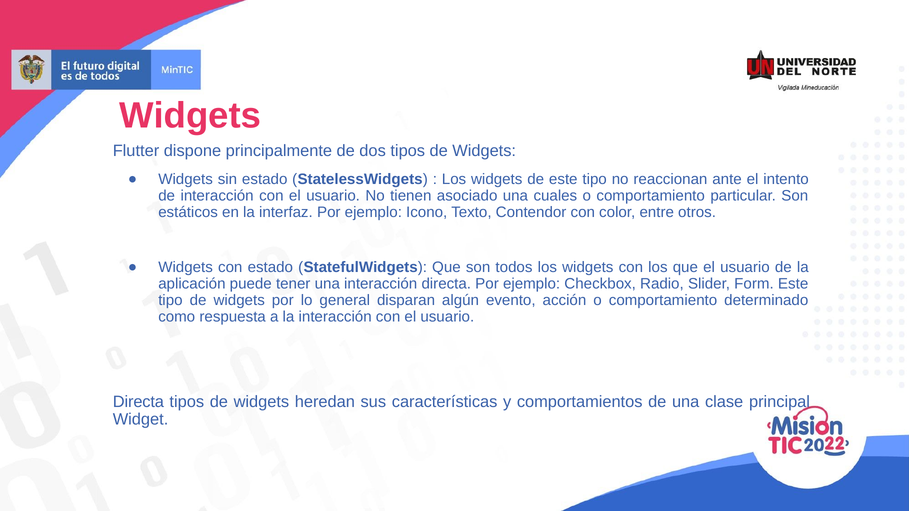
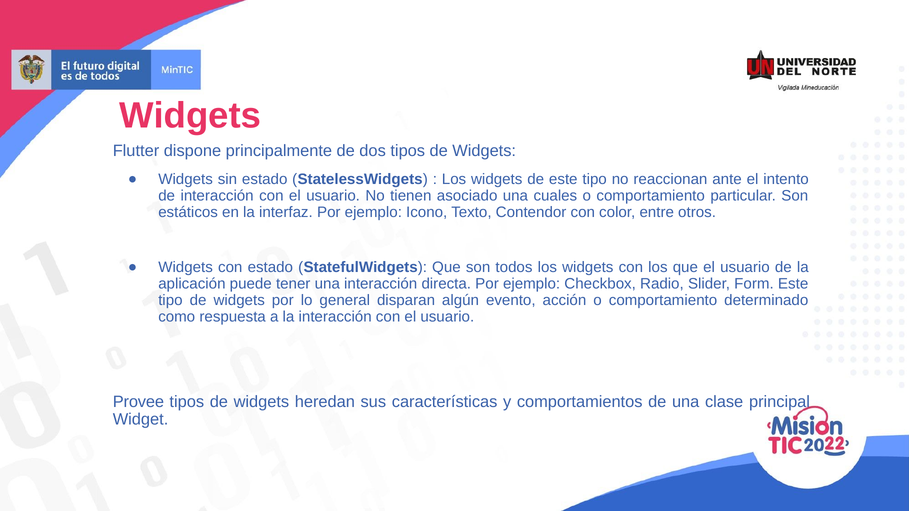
Directa: Directa -> Provee (138, 402)
